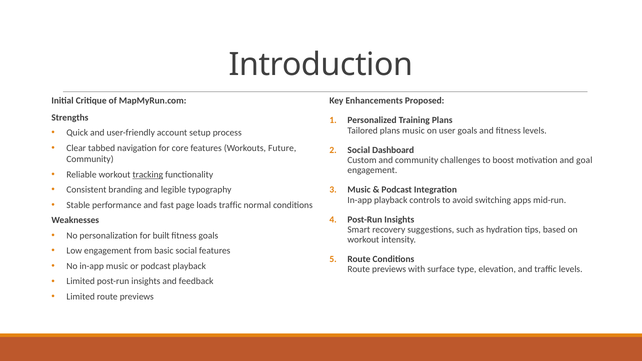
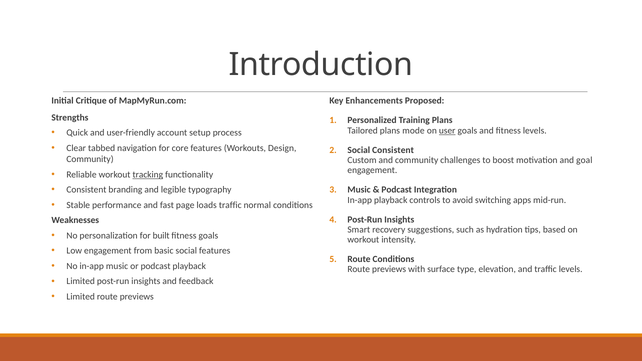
plans music: music -> mode (413, 131)
user underline: none -> present (447, 131)
Future: Future -> Design (282, 148)
Social Dashboard: Dashboard -> Consistent (393, 150)
